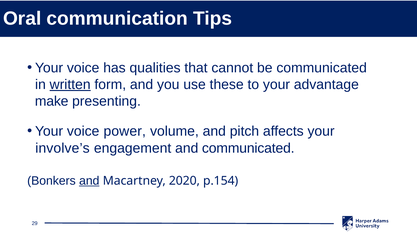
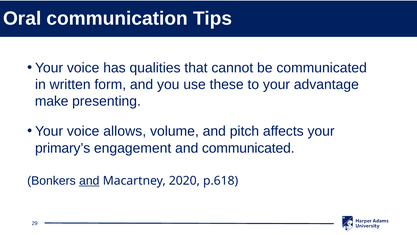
written underline: present -> none (70, 84)
power: power -> allows (125, 131)
involve’s: involve’s -> primary’s (63, 148)
p.154: p.154 -> p.618 (221, 180)
